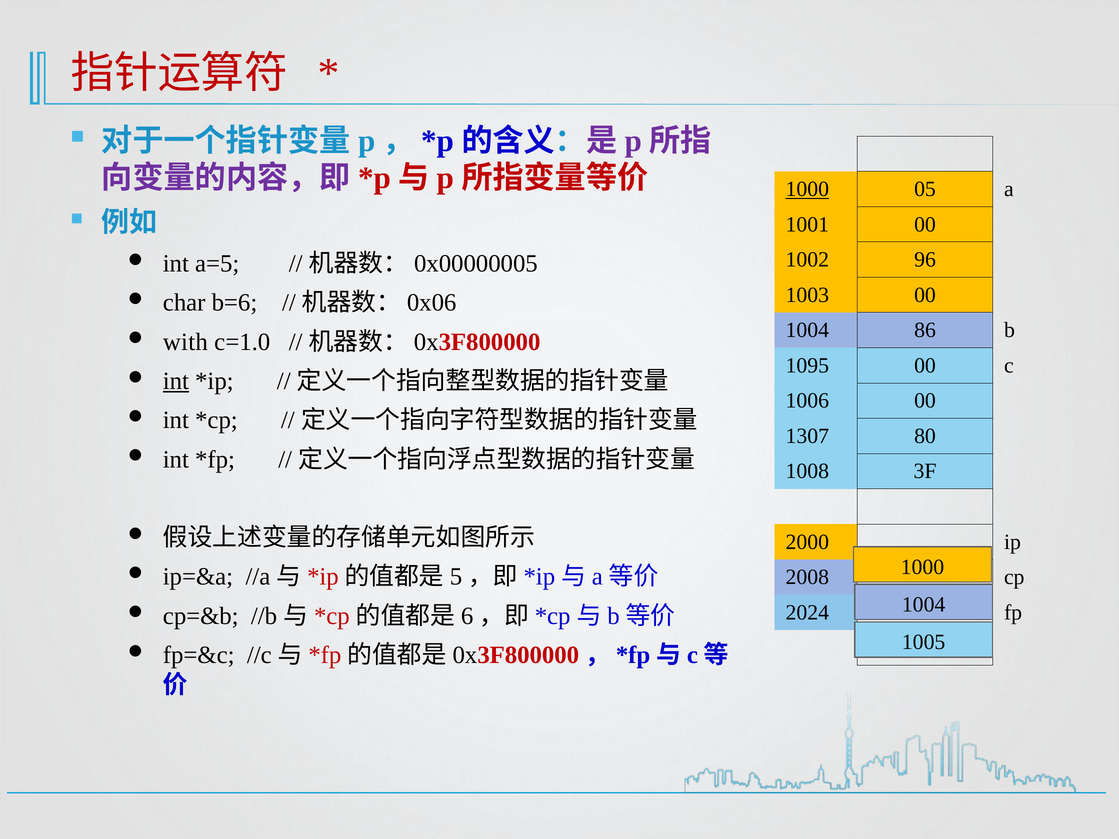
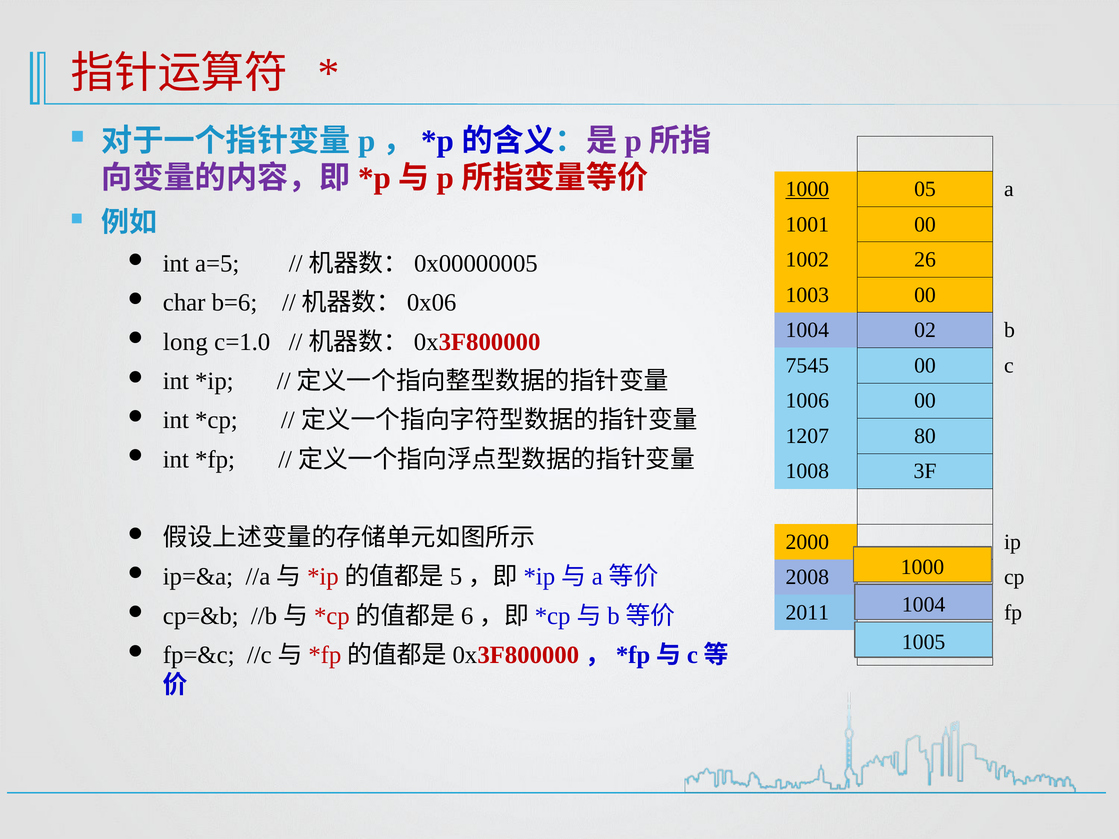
96: 96 -> 26 (925, 260)
86: 86 -> 02 (925, 330)
with: with -> long (185, 342)
1095: 1095 -> 7545 (807, 366)
int underline: present -> none (176, 381)
1307: 1307 -> 1207 (807, 436)
2024: 2024 -> 2011 (807, 613)
